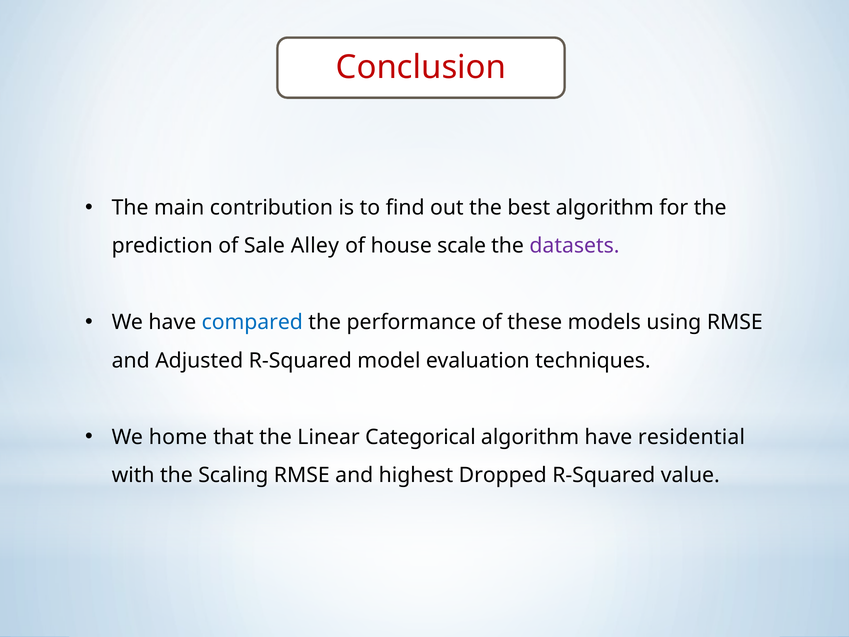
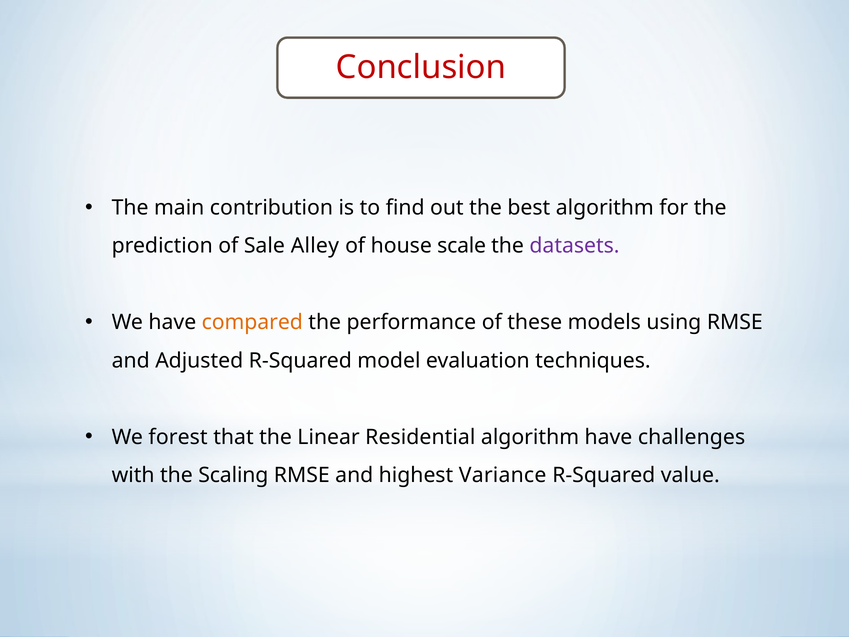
compared colour: blue -> orange (252, 322)
home: home -> forest (178, 437)
Categorical: Categorical -> Residential (420, 437)
residential: residential -> challenges (692, 437)
Dropped: Dropped -> Variance (503, 475)
